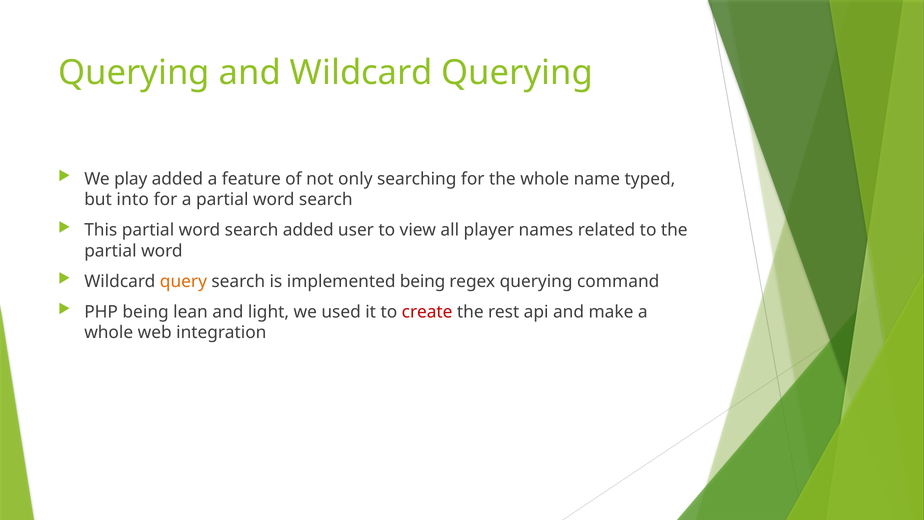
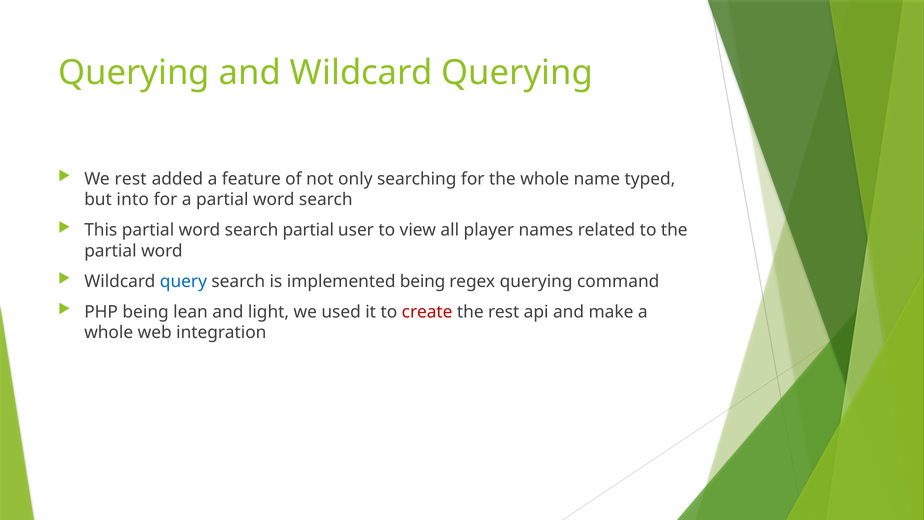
We play: play -> rest (131, 179)
search added: added -> partial (308, 230)
query colour: orange -> blue (183, 281)
